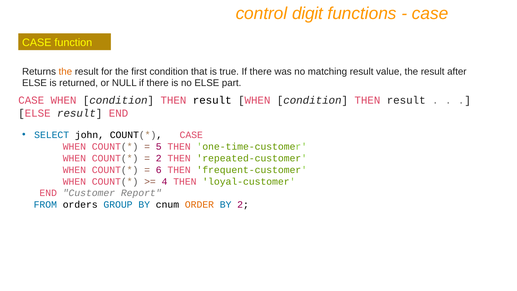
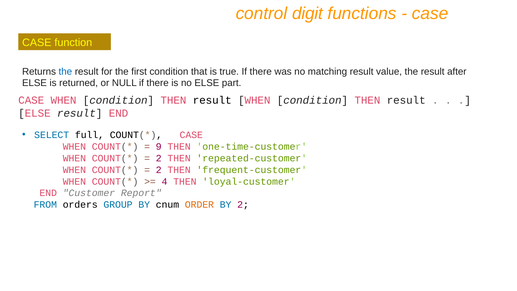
the colour: orange -> blue (65, 71)
john: john -> full (89, 135)
5: 5 -> 9 (159, 146)
6: 6 -> 2 (159, 170)
